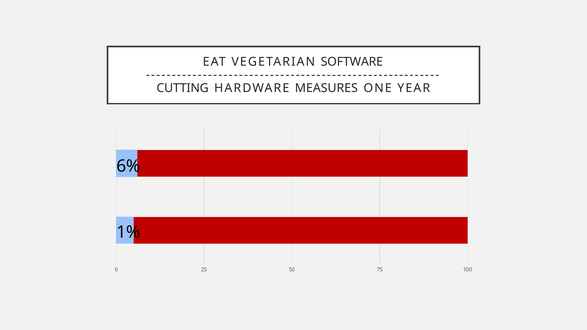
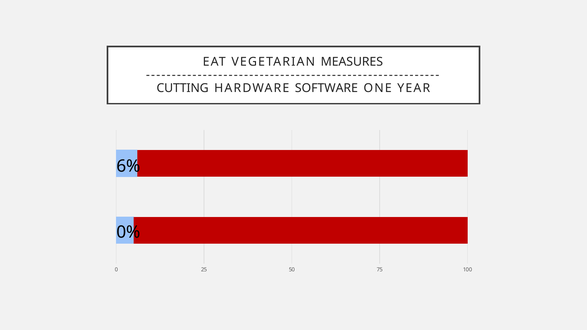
SOFTWARE: SOFTWARE -> MEASURES (352, 62)
MEASURES: MEASURES -> SOFTWARE (326, 88)
1%: 1% -> 0% (128, 232)
